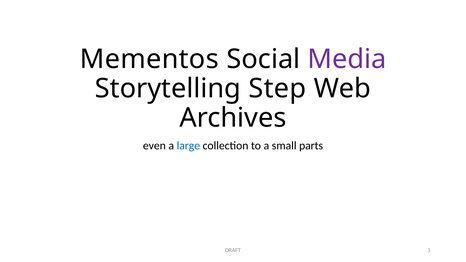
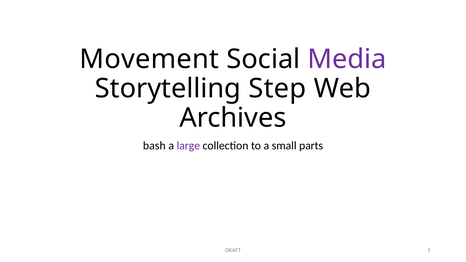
Mementos: Mementos -> Movement (149, 59)
even: even -> bash (154, 146)
large colour: blue -> purple (188, 146)
